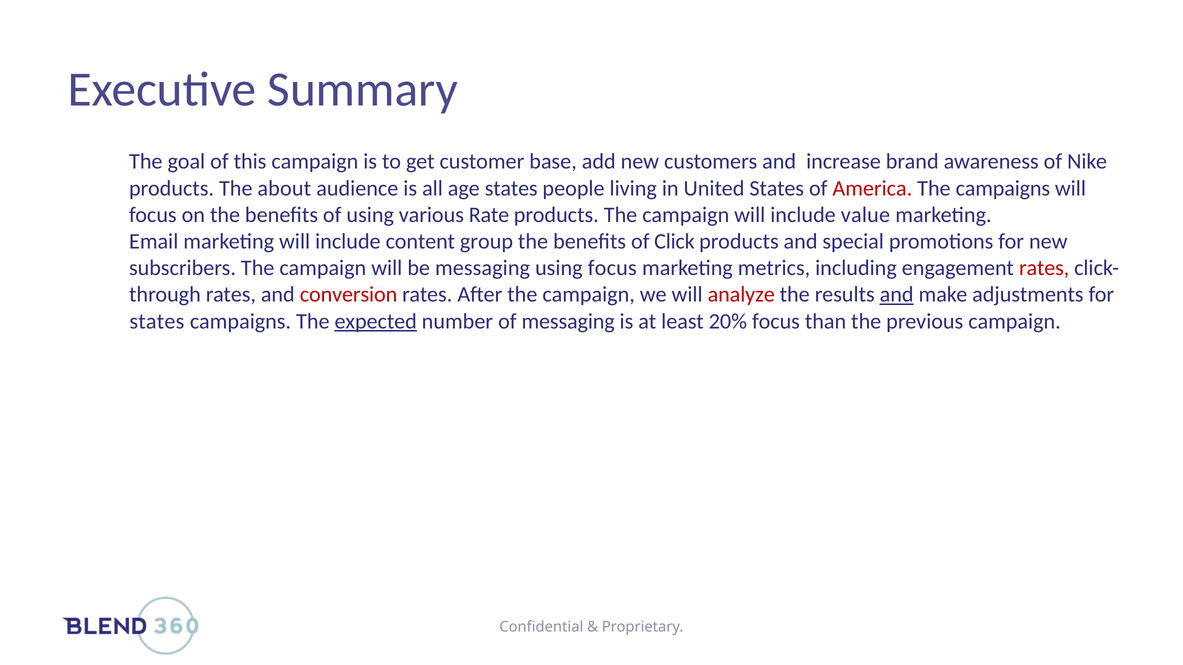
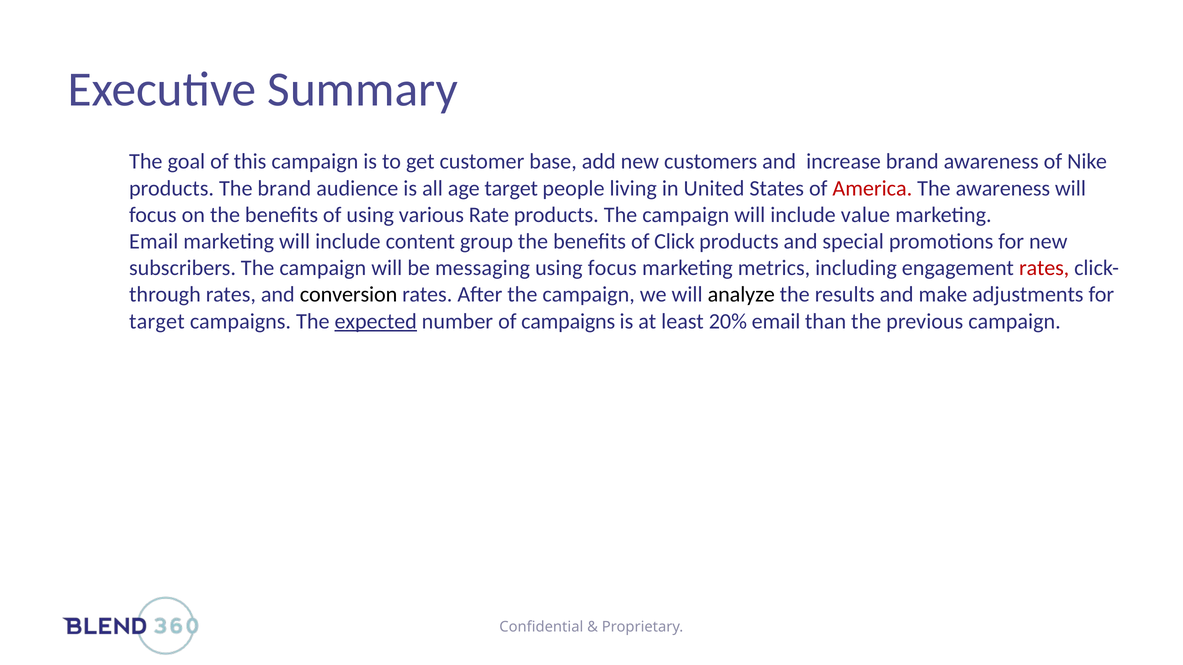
The about: about -> brand (284, 188)
age states: states -> target (511, 188)
The campaigns: campaigns -> awareness (1003, 188)
conversion colour: red -> black (349, 295)
analyze colour: red -> black (741, 295)
and underline: present -> none (897, 295)
states: states -> target (157, 321)
of messaging: messaging -> campaigns (568, 321)
20% focus: focus -> email (776, 321)
